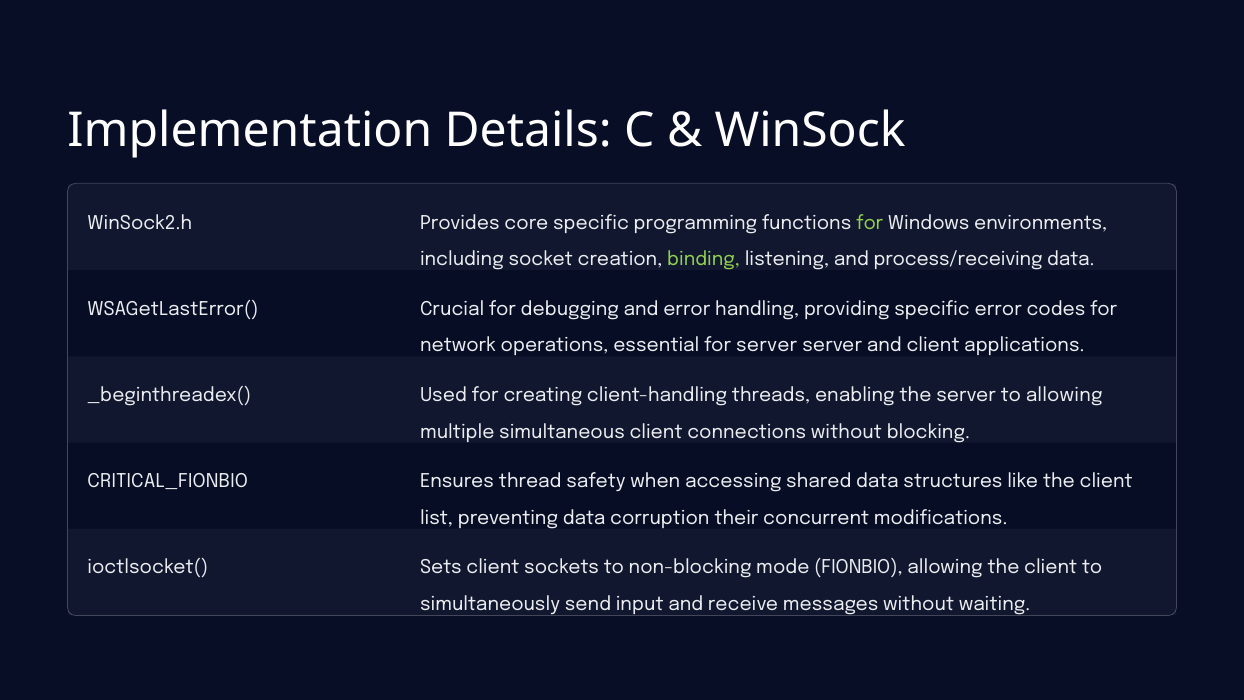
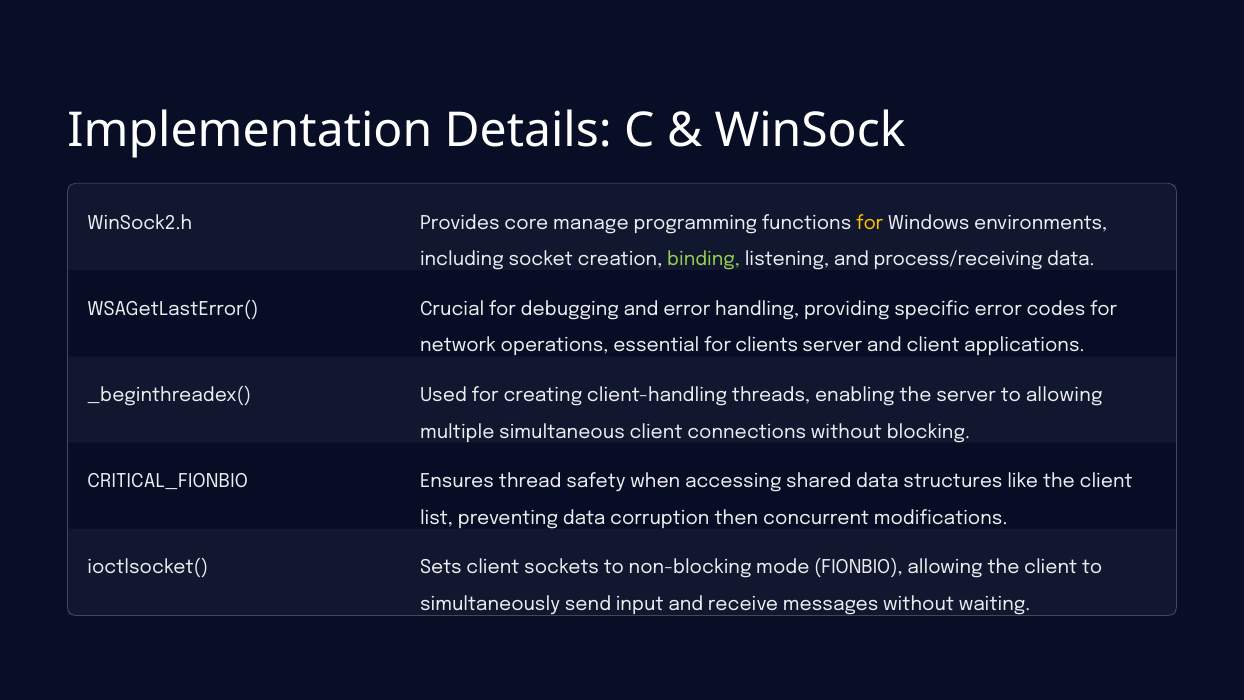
core specific: specific -> manage (591, 223)
for colour: light green -> yellow (870, 223)
for server: server -> clients (767, 346)
their: their -> then (736, 518)
